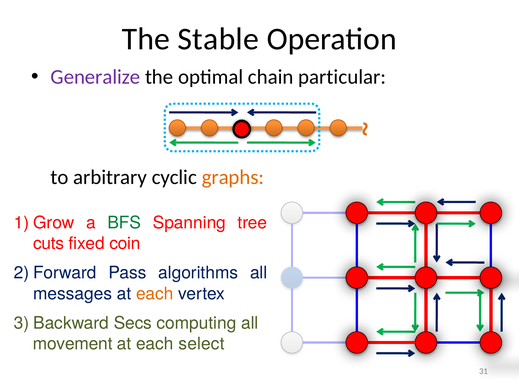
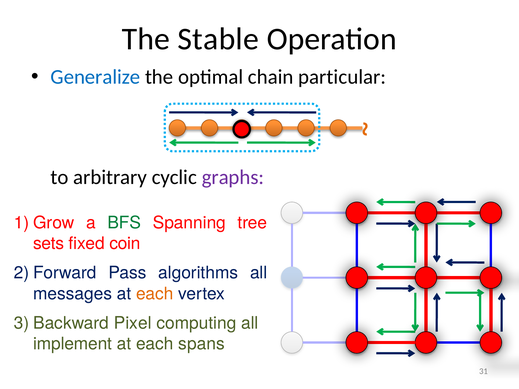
Generalize colour: purple -> blue (95, 77)
graphs colour: orange -> purple (233, 178)
cuts: cuts -> sets (49, 244)
Secs: Secs -> Pixel (133, 323)
movement: movement -> implement (73, 344)
select: select -> spans (202, 344)
